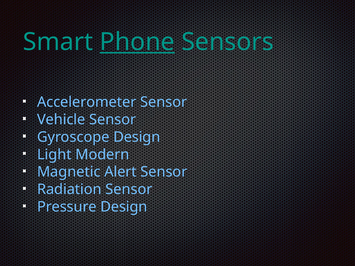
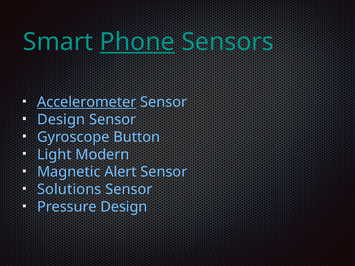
Accelerometer underline: none -> present (87, 102)
Vehicle: Vehicle -> Design (61, 120)
Gyroscope Design: Design -> Button (137, 137)
Radiation: Radiation -> Solutions (69, 190)
